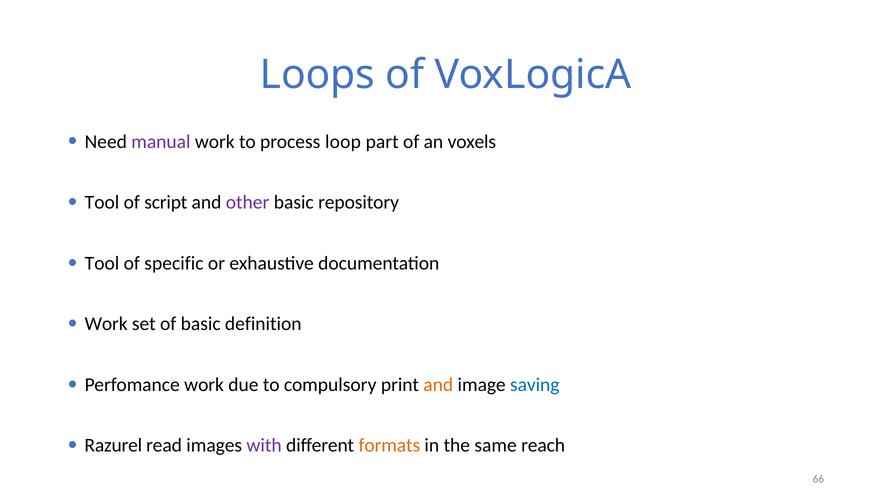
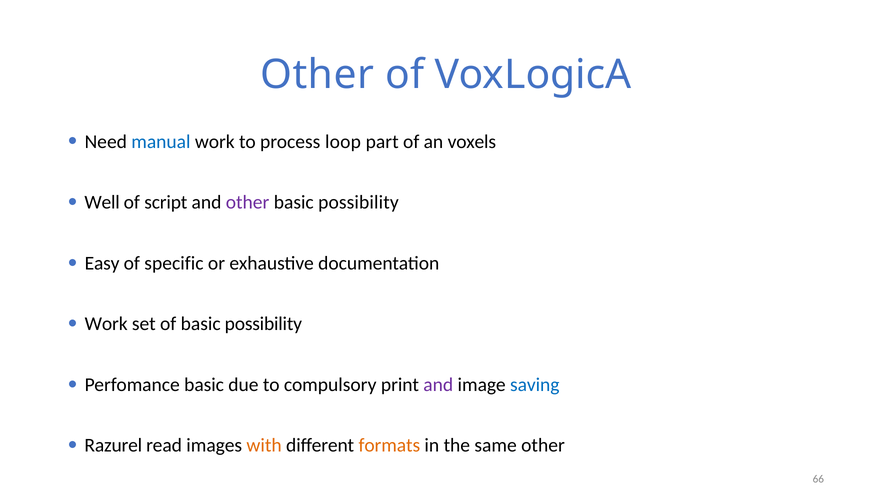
Loops: Loops -> Other (317, 75)
manual colour: purple -> blue (161, 142)
Tool: Tool -> Well (102, 202)
repository: repository -> possibility (358, 202)
Tool: Tool -> Easy (102, 263)
of basic definition: definition -> possibility (263, 324)
Perfomance work: work -> basic (204, 385)
and colour: orange -> purple (438, 385)
with colour: purple -> orange (264, 445)
same reach: reach -> other (543, 445)
